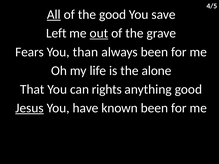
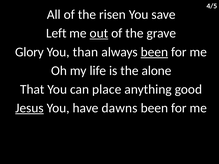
All underline: present -> none (54, 15)
the good: good -> risen (112, 15)
Fears: Fears -> Glory (30, 52)
been underline: none -> present (154, 52)
rights: rights -> place (107, 89)
known: known -> dawns (120, 108)
